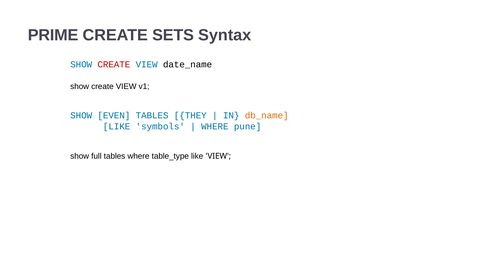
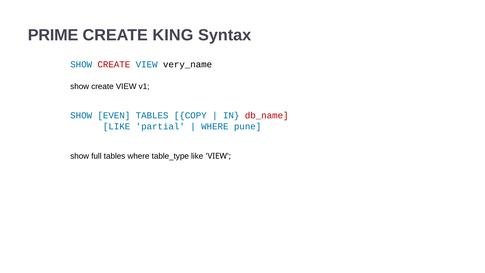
SETS: SETS -> KING (173, 35)
date_name: date_name -> very_name (188, 65)
THEY: THEY -> COPY (190, 116)
db_name colour: orange -> red (267, 116)
symbols: symbols -> partial (160, 126)
